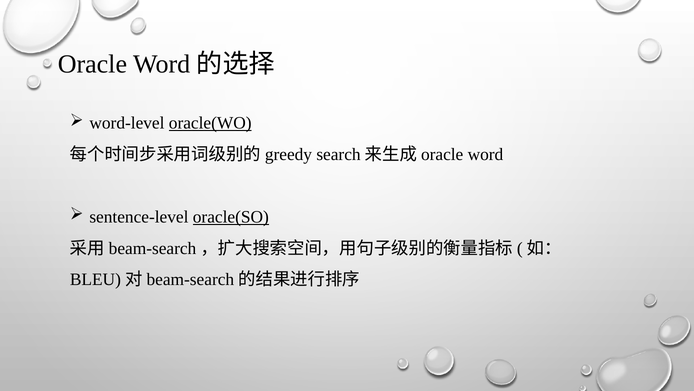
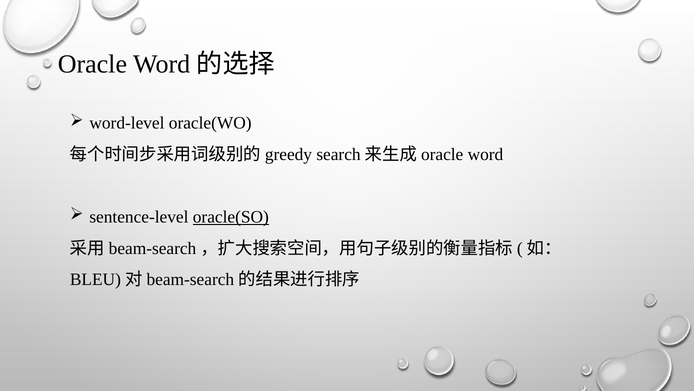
oracle(WO underline: present -> none (210, 123)
